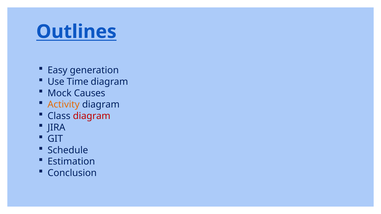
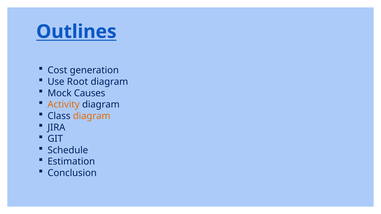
Easy: Easy -> Cost (57, 70)
Time: Time -> Root (77, 82)
diagram colour: red -> orange (92, 116)
